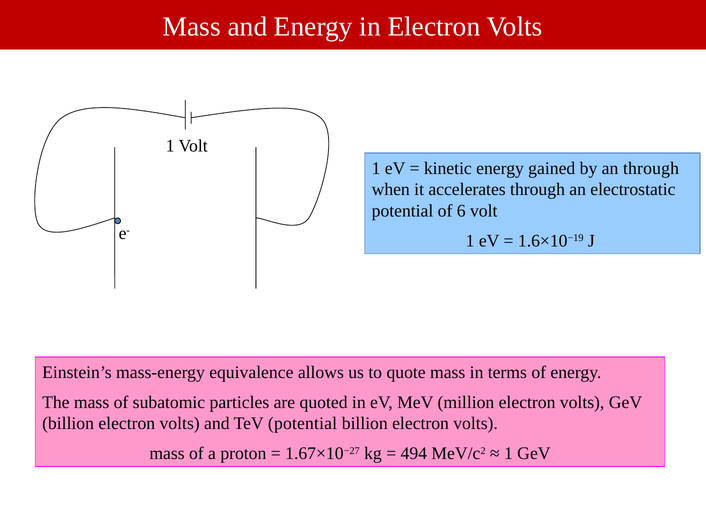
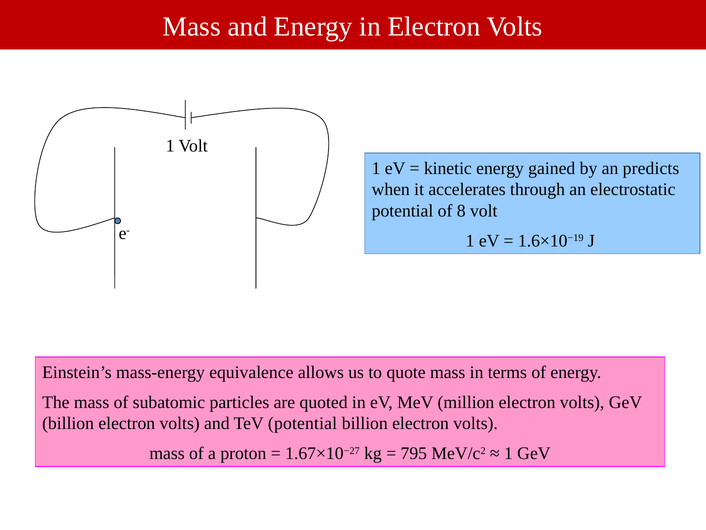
an through: through -> predicts (651, 168)
6: 6 -> 8 (461, 211)
494: 494 -> 795 (414, 453)
